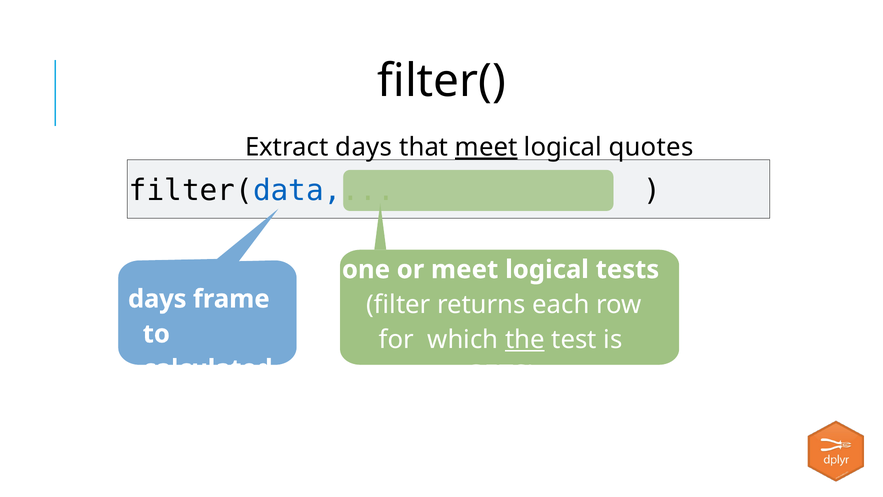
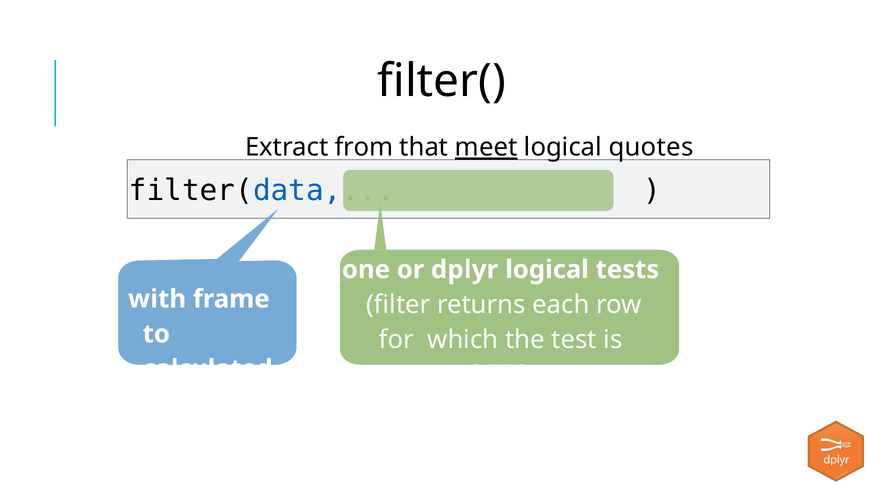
Extract days: days -> from (364, 147)
or meet: meet -> dplyr (465, 269)
days: days -> with (157, 299)
the underline: present -> none (525, 339)
